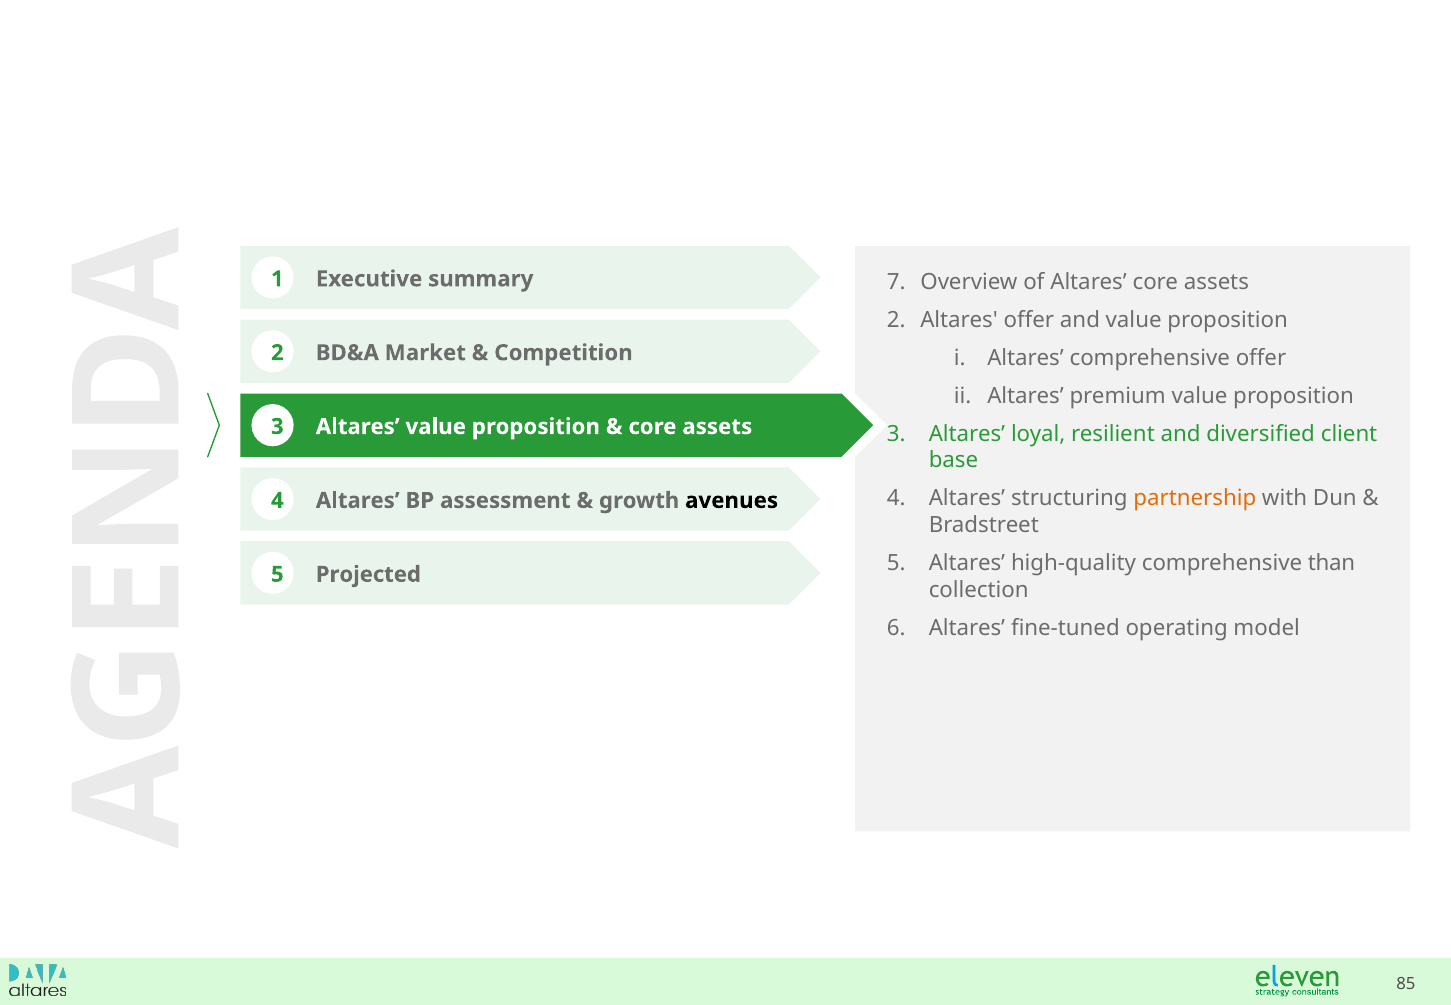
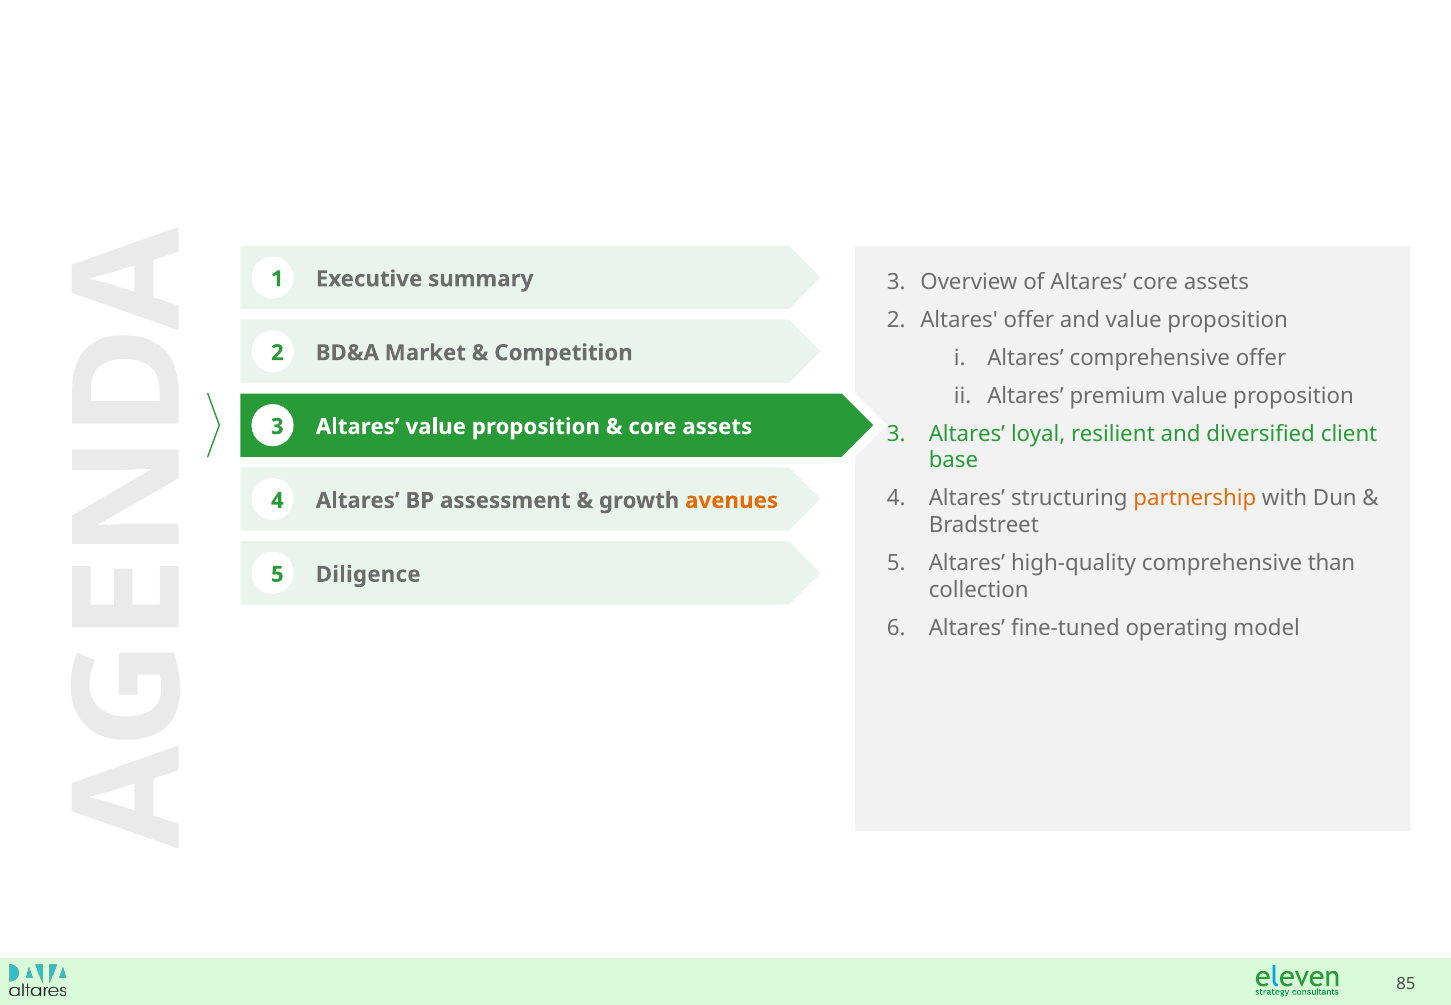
7: 7 -> 3 (896, 282)
avenues colour: black -> orange (732, 500)
Projected: Projected -> Diligence (368, 574)
